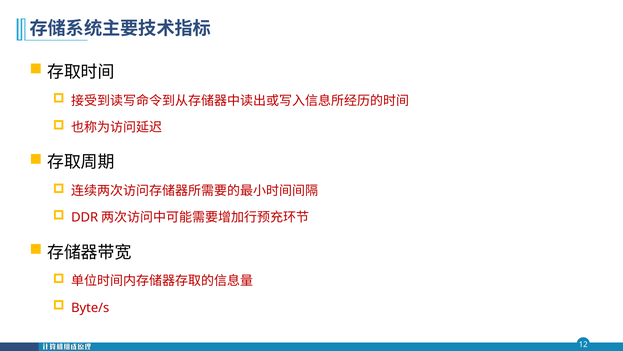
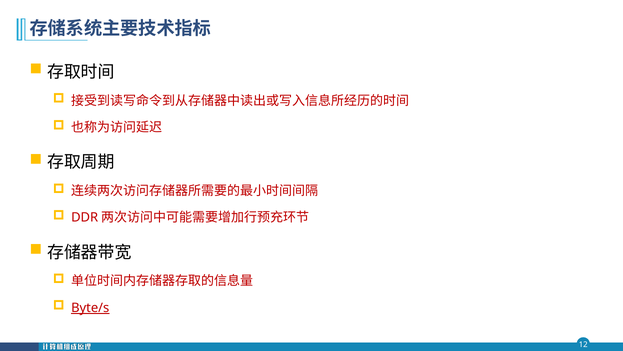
Byte/s underline: none -> present (90, 307)
